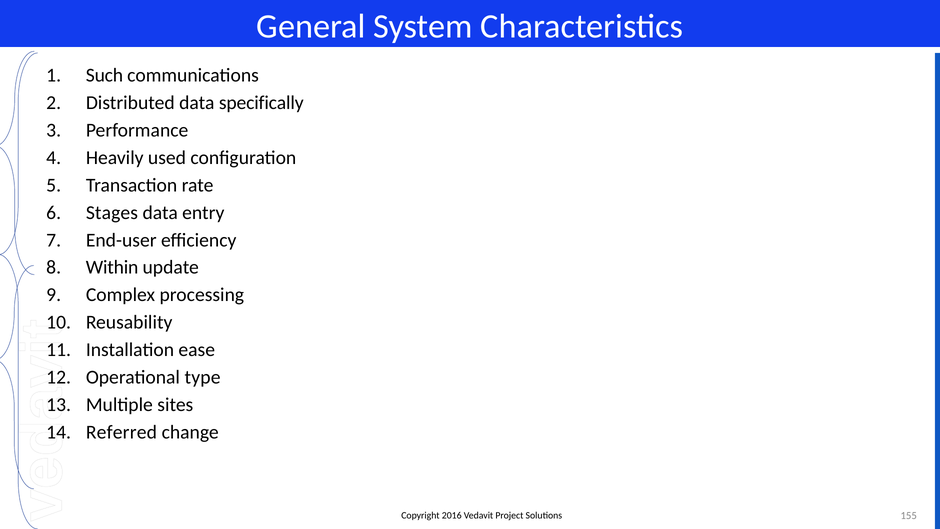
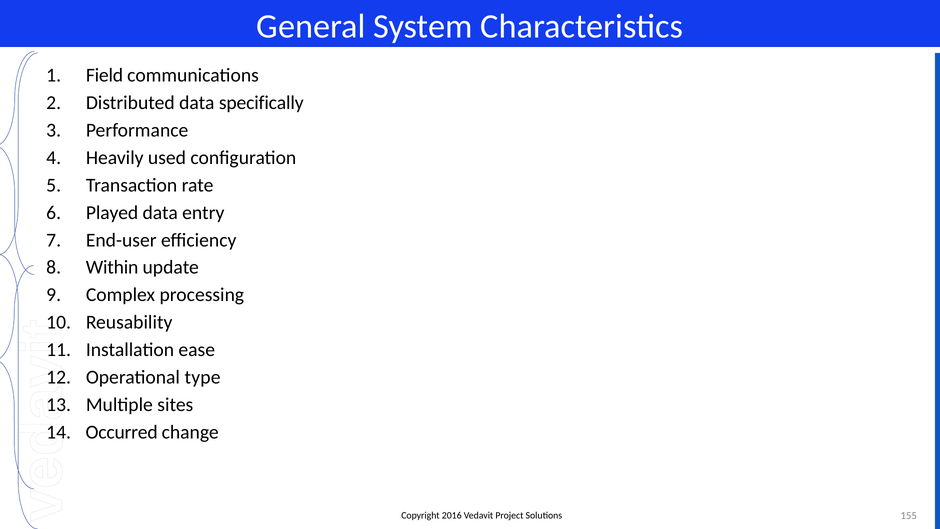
Such: Such -> Field (104, 75)
Stages: Stages -> Played (112, 213)
Referred: Referred -> Occurred (122, 432)
